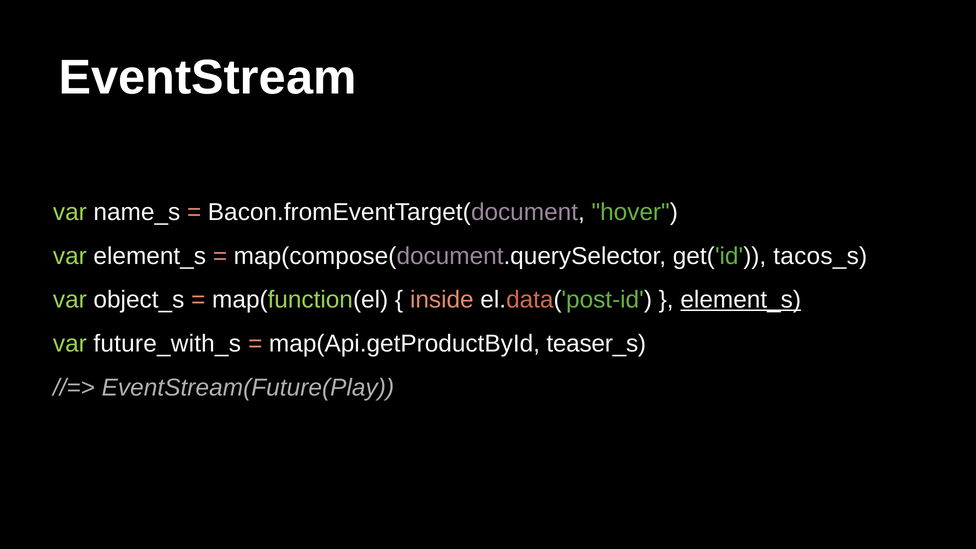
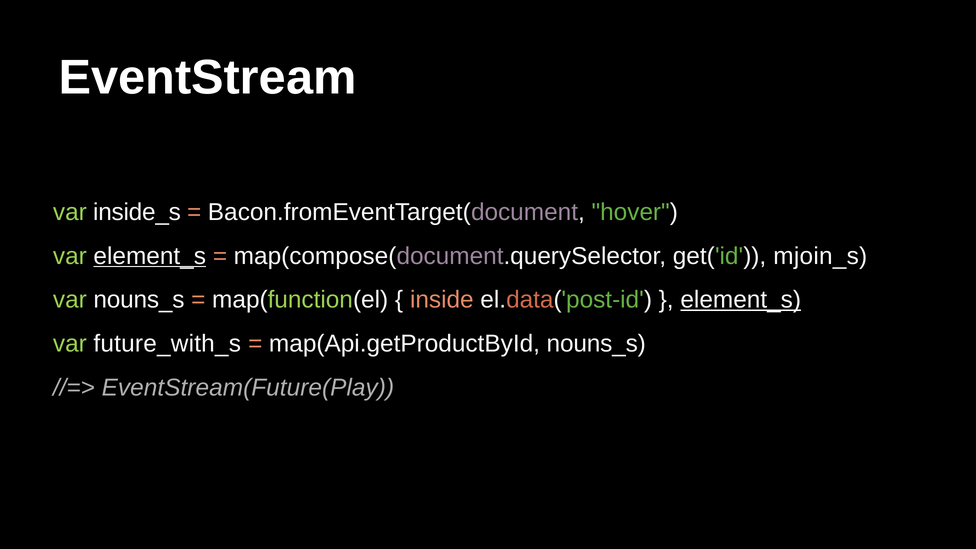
name_s: name_s -> inside_s (137, 212)
element_s underline: none -> present (150, 256)
tacos_s: tacos_s -> mjoin_s (820, 256)
var object_s: object_s -> nouns_s (139, 300)
map(Api.getProductById teaser_s: teaser_s -> nouns_s (596, 344)
